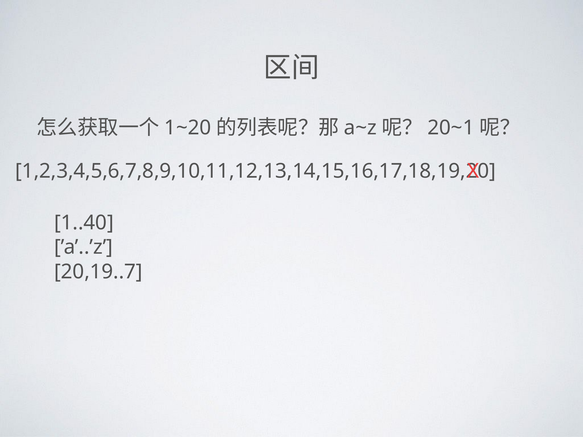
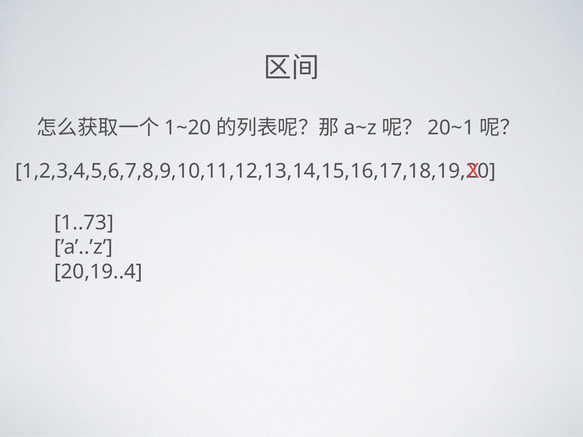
1..40: 1..40 -> 1..73 (84, 223)
20,19..7: 20,19..7 -> 20,19..4 (98, 272)
